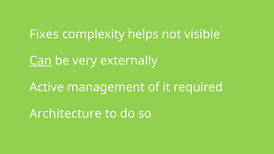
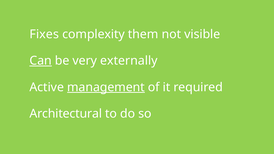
helps: helps -> them (143, 34)
management underline: none -> present (106, 87)
Architecture: Architecture -> Architectural (66, 114)
